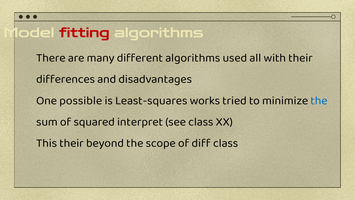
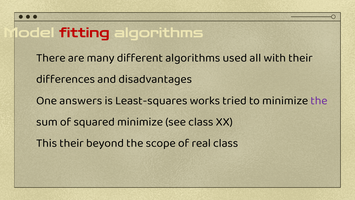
possible: possible -> answers (81, 100)
the colour: blue -> purple (319, 100)
squared interpret: interpret -> minimize (140, 122)
diff: diff -> real (201, 143)
